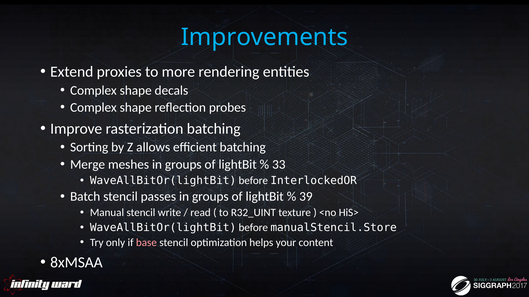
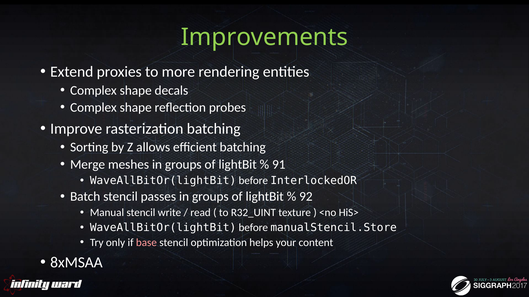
Improvements colour: light blue -> light green (264, 37)
33: 33 -> 91 (279, 165)
39: 39 -> 92 (306, 197)
